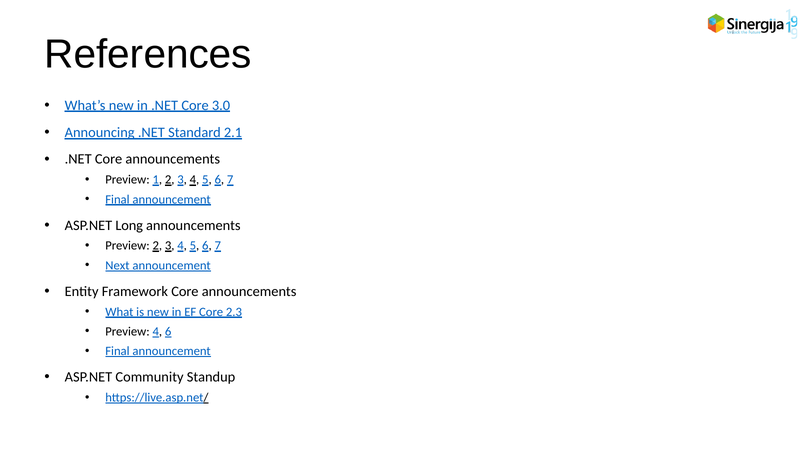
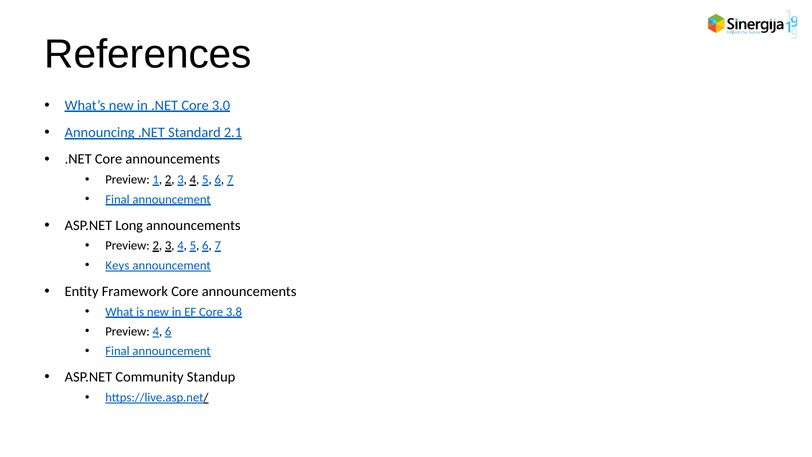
Next: Next -> Keys (117, 265)
2.3: 2.3 -> 3.8 (234, 312)
